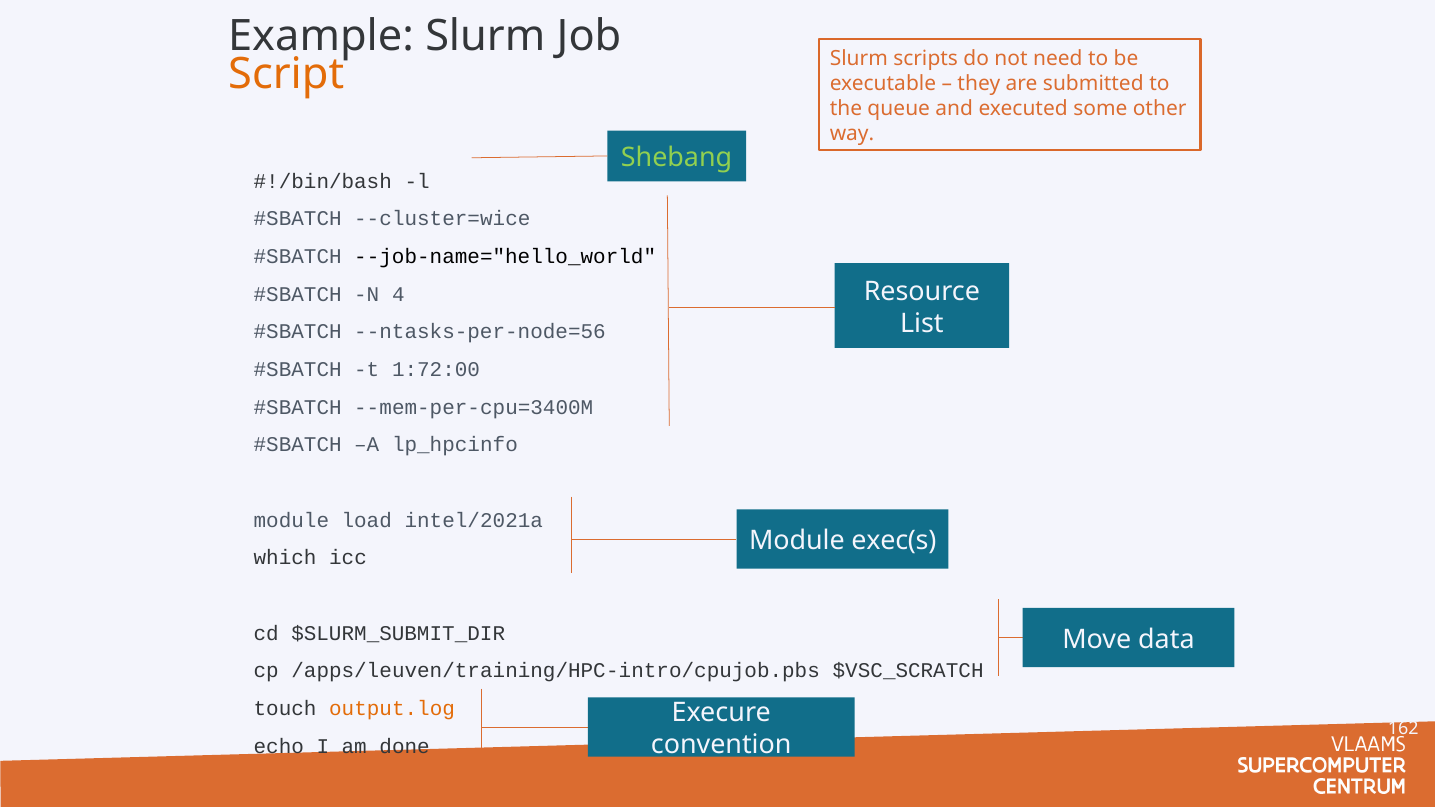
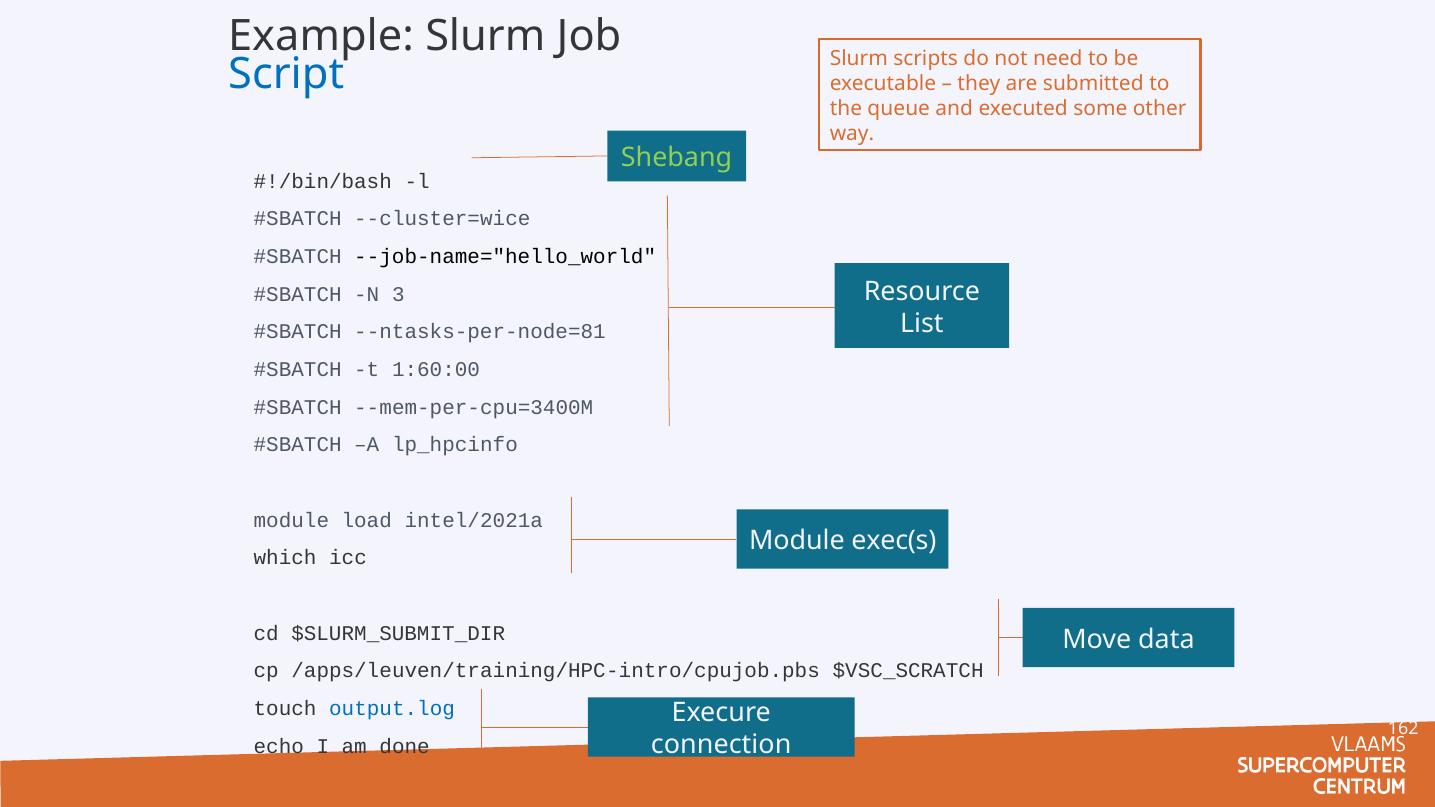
Script colour: orange -> blue (286, 74)
4: 4 -> 3 (398, 294)
--ntasks-per-node=56: --ntasks-per-node=56 -> --ntasks-per-node=81 (480, 332)
1:72:00: 1:72:00 -> 1:60:00 (436, 370)
output.log colour: orange -> blue (392, 709)
convention: convention -> connection (721, 745)
